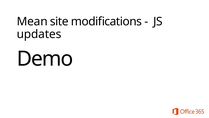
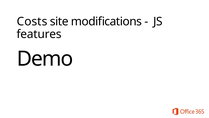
Mean: Mean -> Costs (32, 21)
updates: updates -> features (39, 34)
